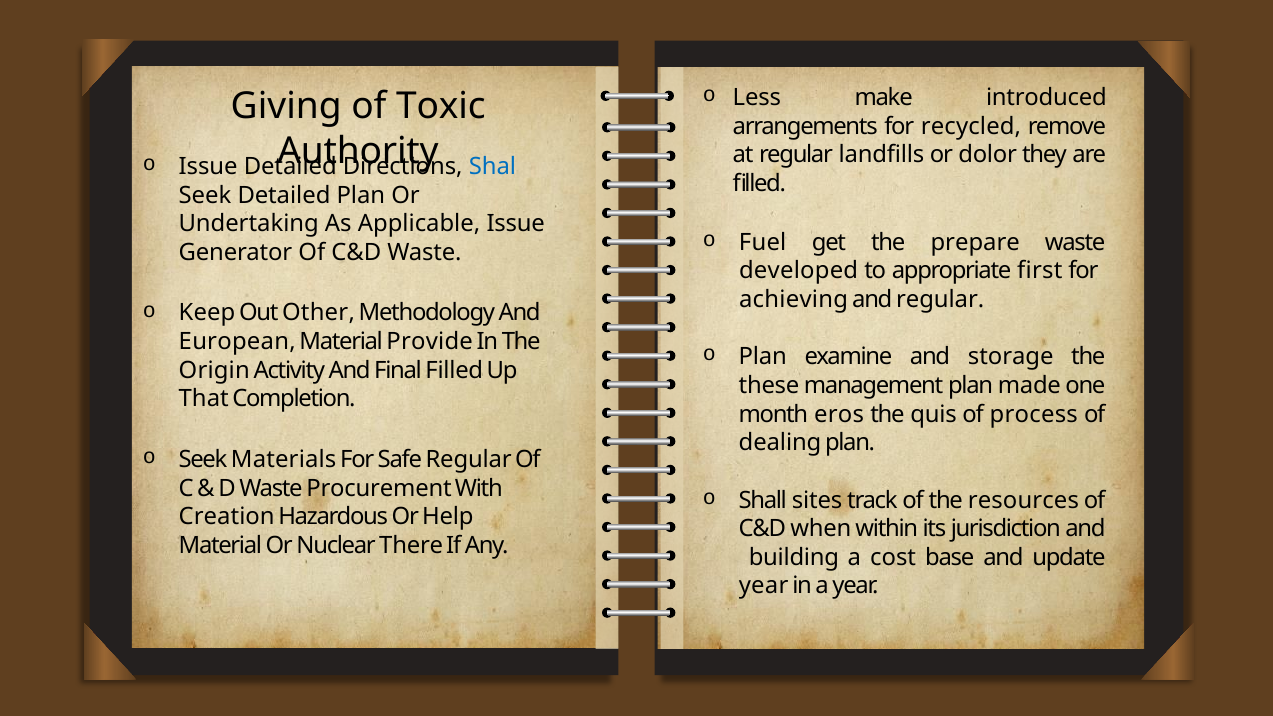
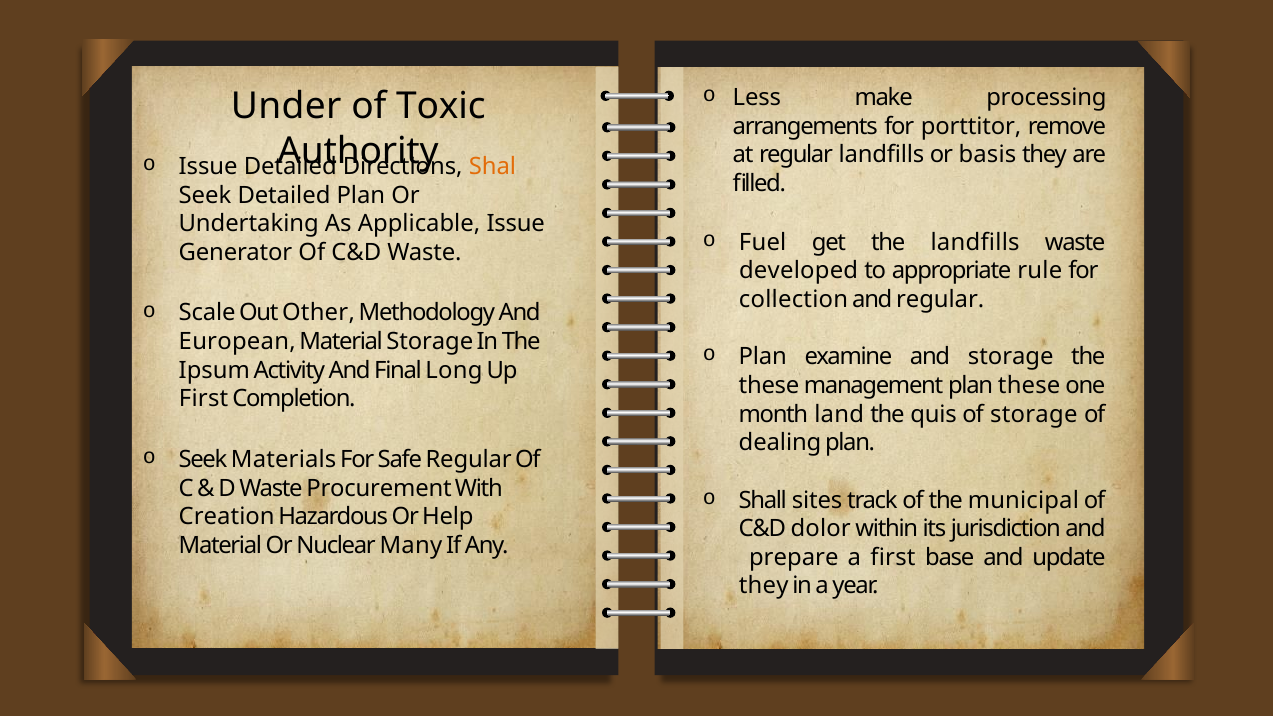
introduced: introduced -> processing (1046, 98)
Giving: Giving -> Under (286, 107)
recycled: recycled -> porttitor (971, 126)
dolor: dolor -> basis (987, 155)
Shal colour: blue -> orange (492, 167)
the prepare: prepare -> landfills (975, 242)
first: first -> rule (1040, 271)
achieving: achieving -> collection (794, 300)
Keep: Keep -> Scale (207, 313)
Material Provide: Provide -> Storage (430, 342)
Origin: Origin -> Ipsum (214, 370)
Final Filled: Filled -> Long (454, 370)
plan made: made -> these (1029, 386)
That: That -> First (204, 399)
eros: eros -> land (839, 414)
of process: process -> storage (1034, 414)
resources: resources -> municipal (1023, 500)
when: when -> dolor (821, 529)
There: There -> Many (411, 546)
building: building -> prepare (794, 557)
a cost: cost -> first (893, 557)
year: year -> they (764, 586)
